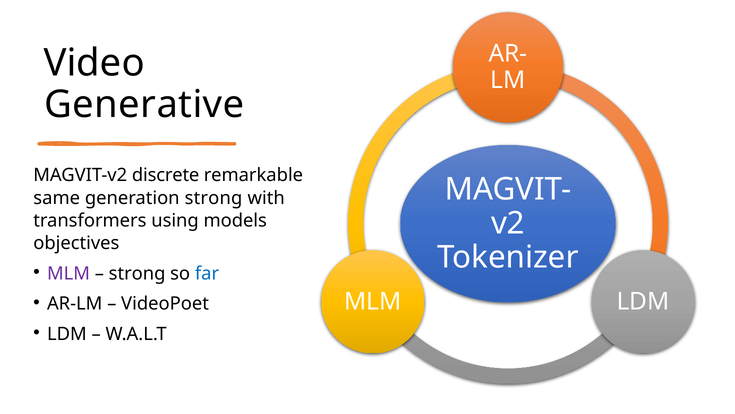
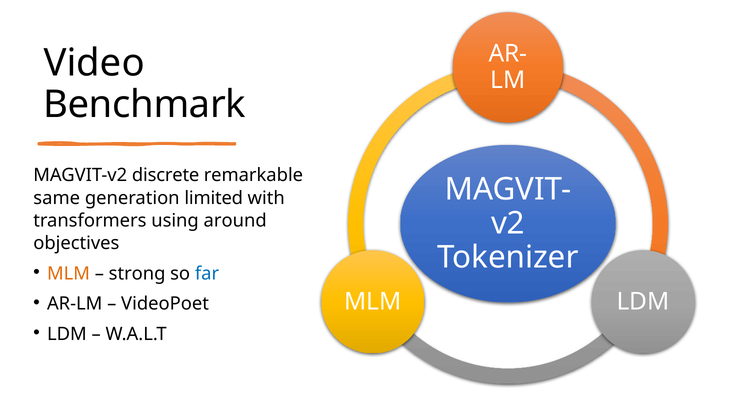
Generative: Generative -> Benchmark (145, 104)
generation strong: strong -> limited (214, 198)
models: models -> around (235, 220)
MLM colour: purple -> orange (69, 273)
